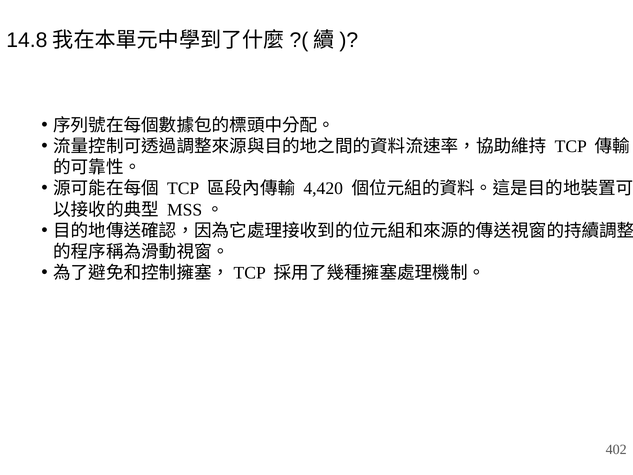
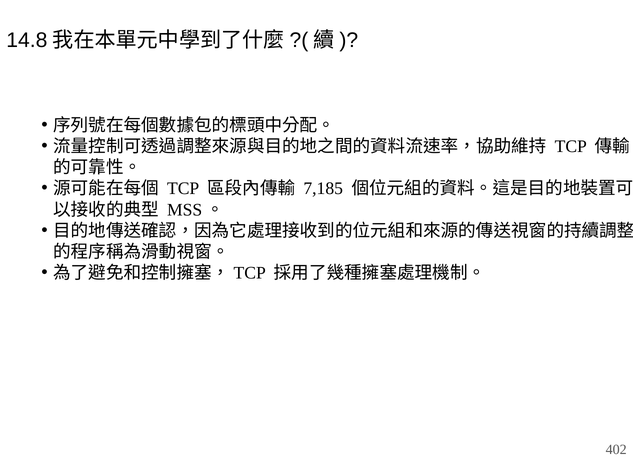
4,420: 4,420 -> 7,185 (323, 189)
